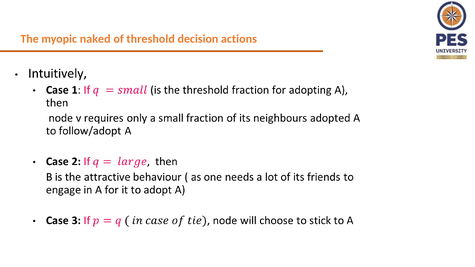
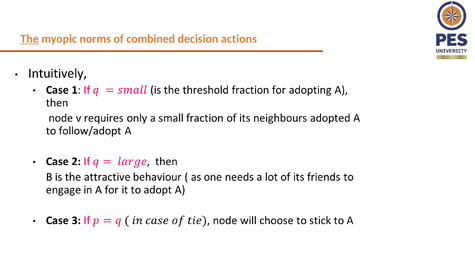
The underline: none -> present (30, 39)
naked: naked -> norms (95, 39)
threshold: threshold -> combined (151, 39)
